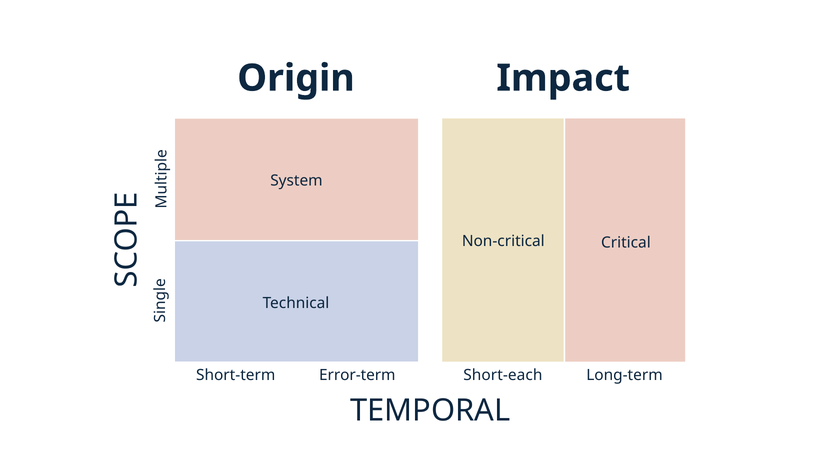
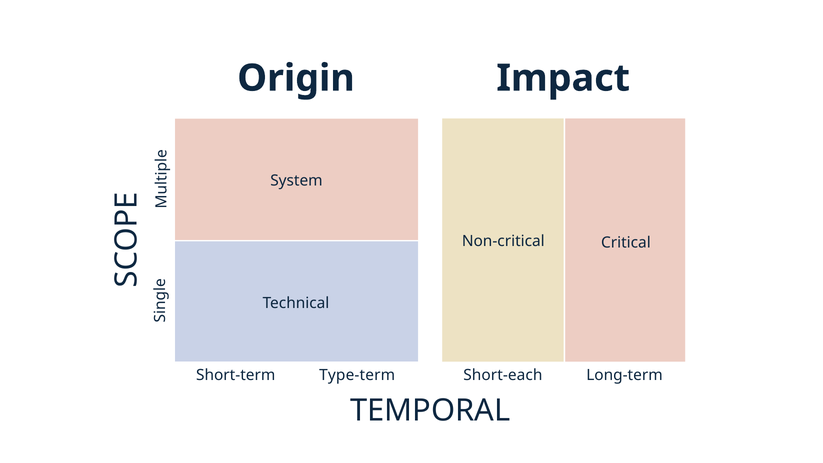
Error-term: Error-term -> Type-term (357, 375)
